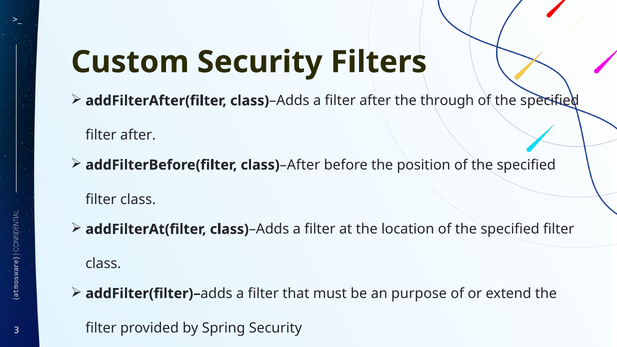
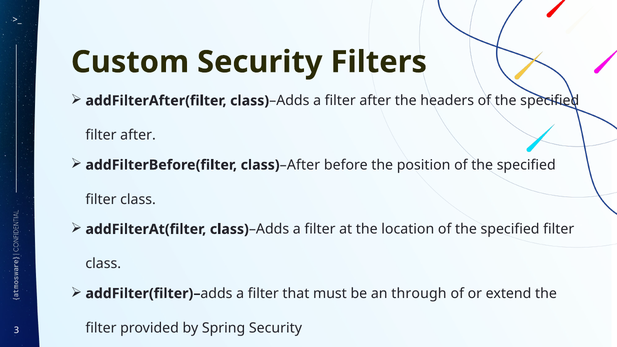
through: through -> headers (447, 101)
purpose: purpose -> through (419, 294)
